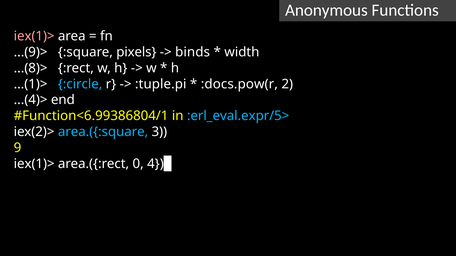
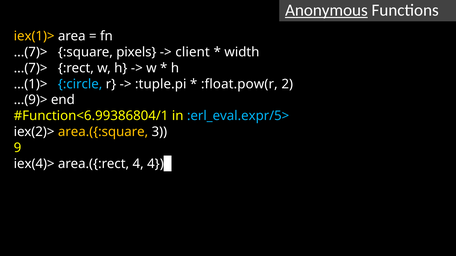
Anonymous underline: none -> present (326, 10)
iex(1)> colour: pink -> yellow (34, 36)
...(9)>: ...(9)> -> ...(7)> (31, 52)
binds: binds -> client (193, 52)
...(8)>: ...(8)> -> ...(7)> (31, 68)
:docs.pow(r: :docs.pow(r -> :float.pow(r (239, 84)
...(4)>: ...(4)> -> ...(9)> (31, 100)
area.({:square colour: light blue -> yellow (103, 132)
iex(1)>: iex(1)> -> iex(4)> (34, 164)
area.({:rect 0: 0 -> 4 (138, 164)
